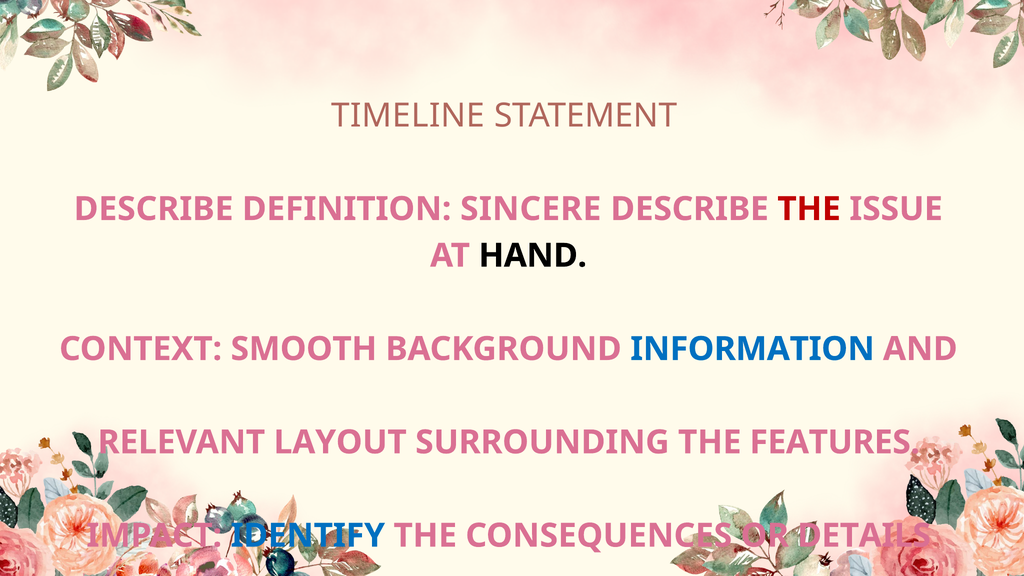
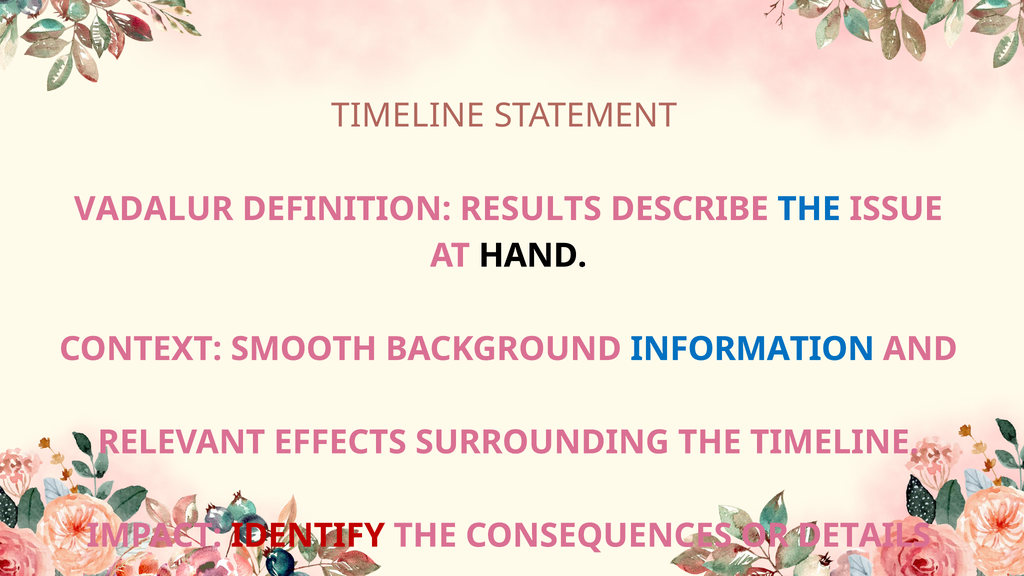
DESCRIBE: DESCRIBE -> VADALUR (154, 209)
SINCERE: SINCERE -> RESULTS (531, 209)
THE colour: red -> blue (809, 209)
LAYOUT: LAYOUT -> EFFECTS (340, 442)
THE FEATURES: FEATURES -> TIMELINE (835, 442)
IDENTIFY colour: blue -> red (308, 536)
